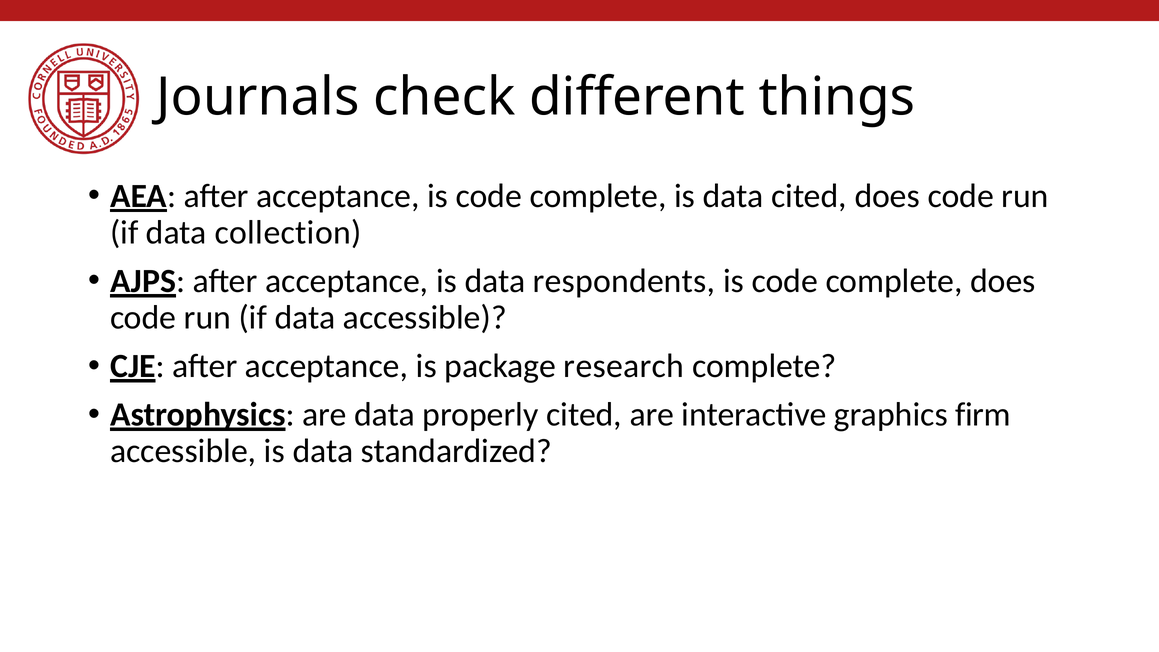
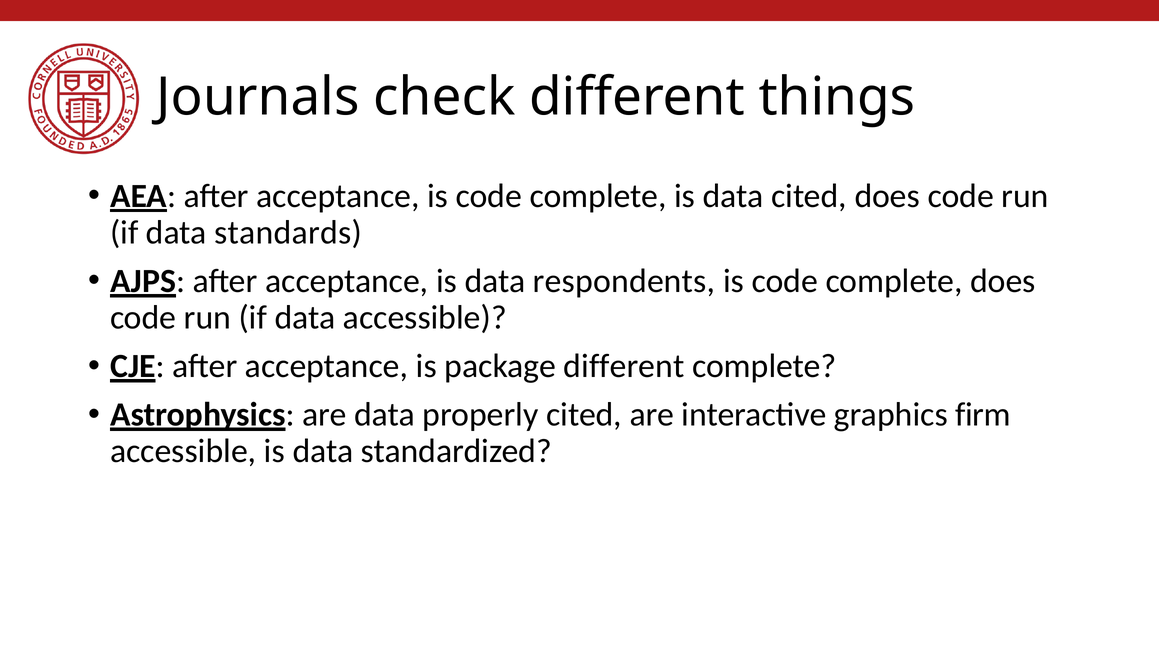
collection: collection -> standards (288, 232)
package research: research -> different (624, 366)
